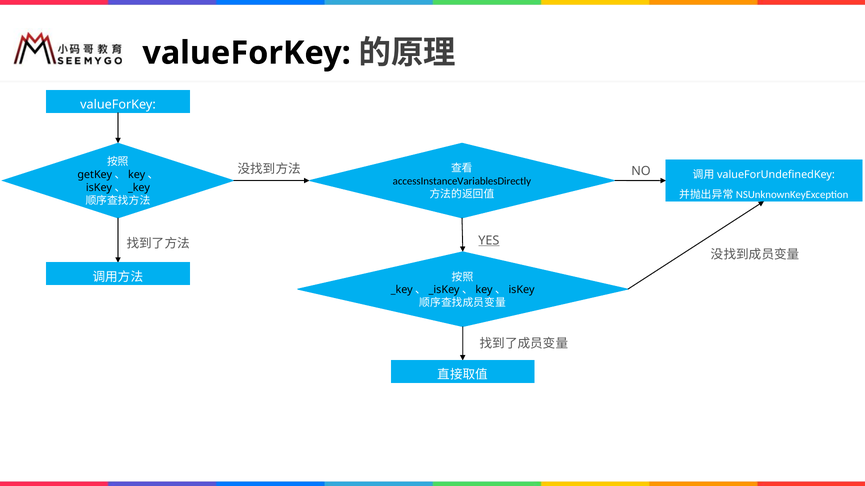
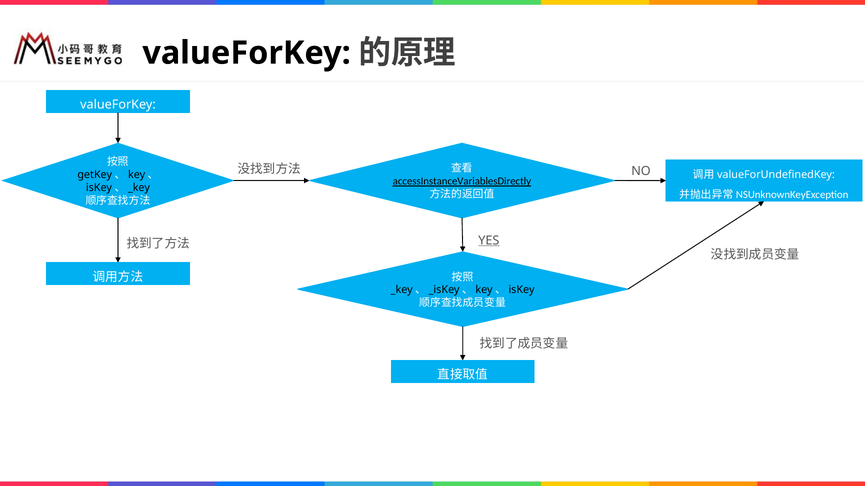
accessInstanceVariablesDirectly underline: none -> present (462, 182)
